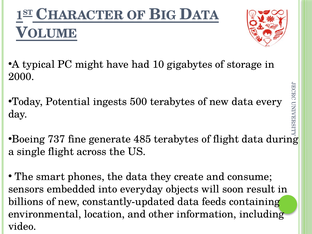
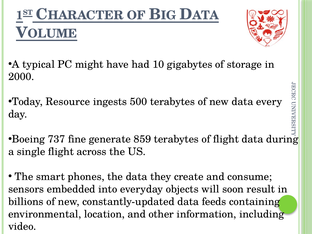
Potential: Potential -> Resource (68, 102)
485: 485 -> 859 (142, 139)
